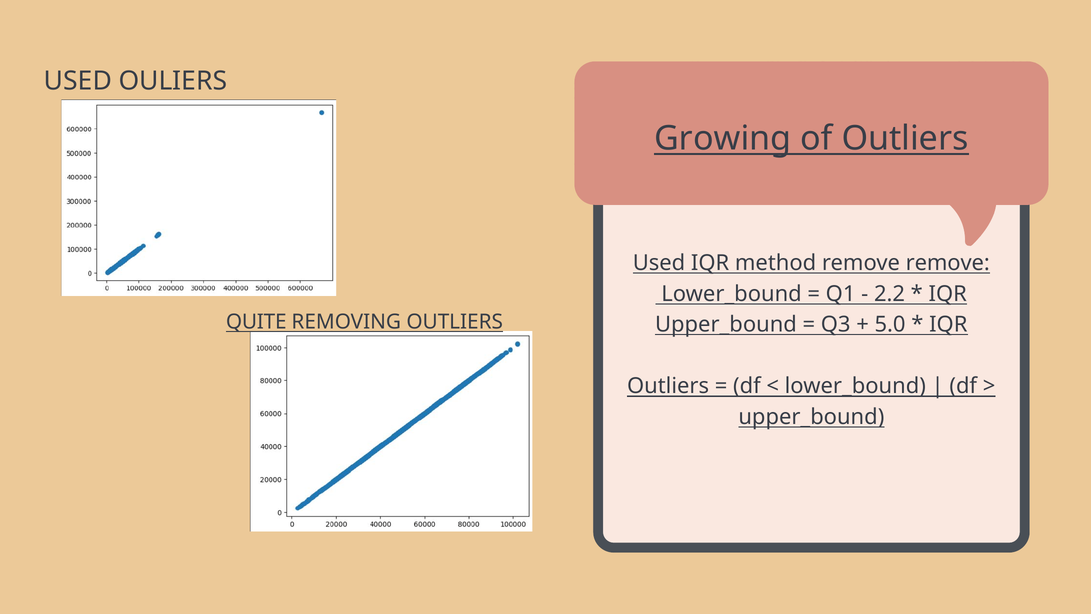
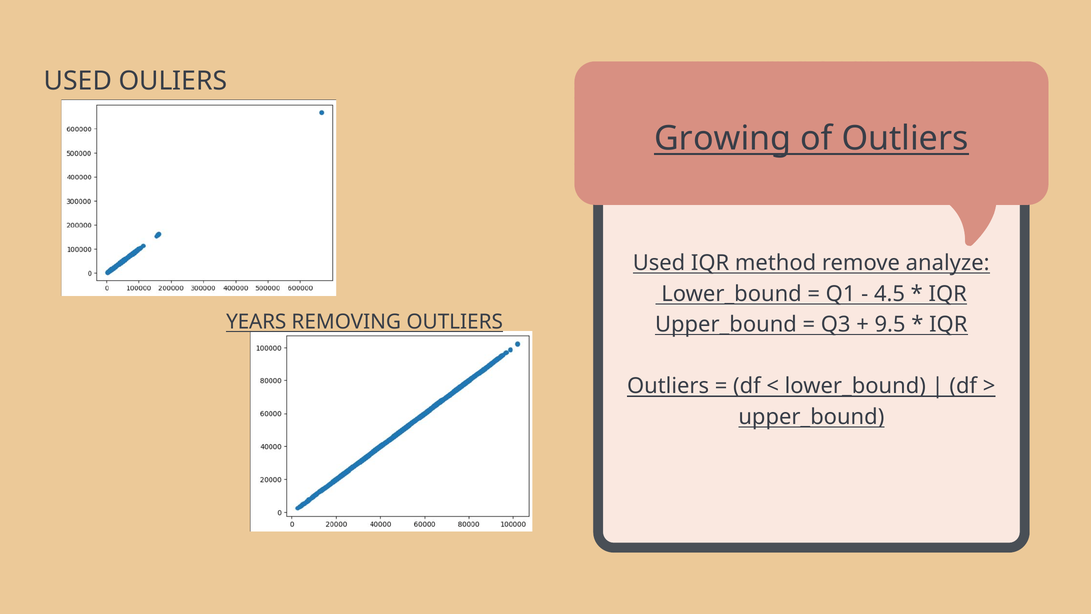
remove remove: remove -> analyze (948, 263)
2.2: 2.2 -> 4.5 (890, 294)
QUITE: QUITE -> YEARS (256, 322)
5.0: 5.0 -> 9.5 (890, 325)
